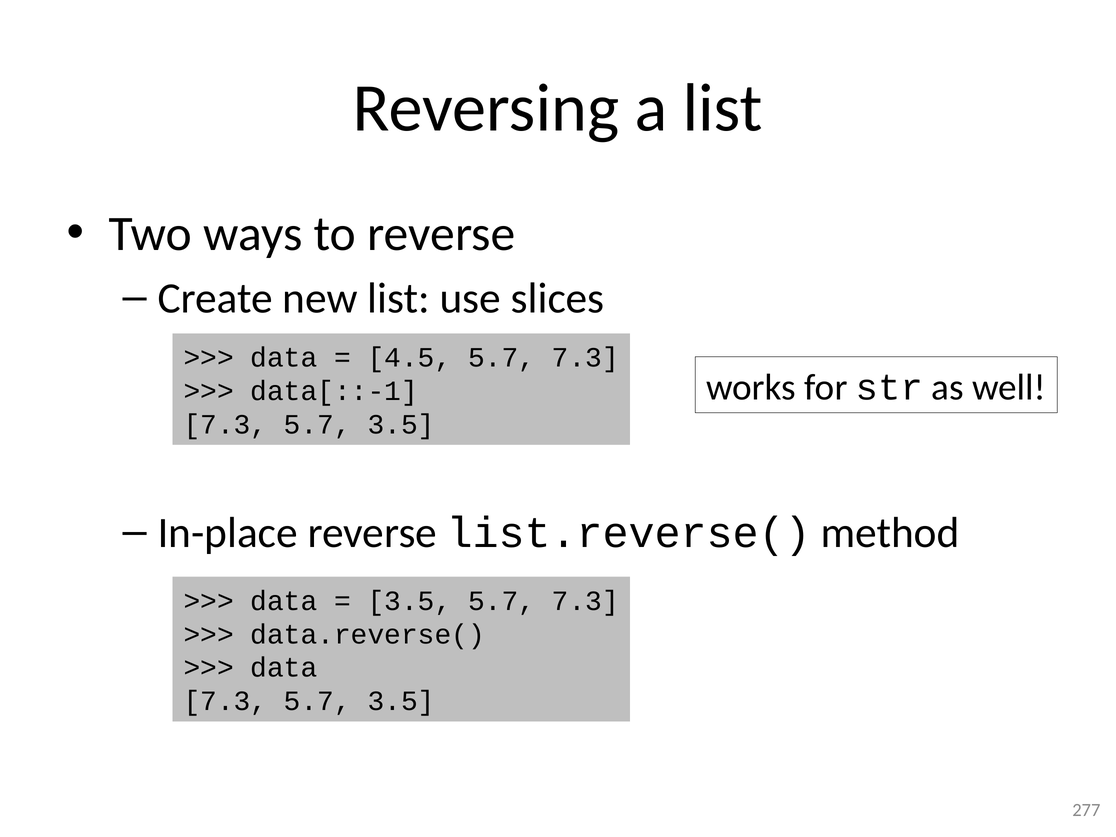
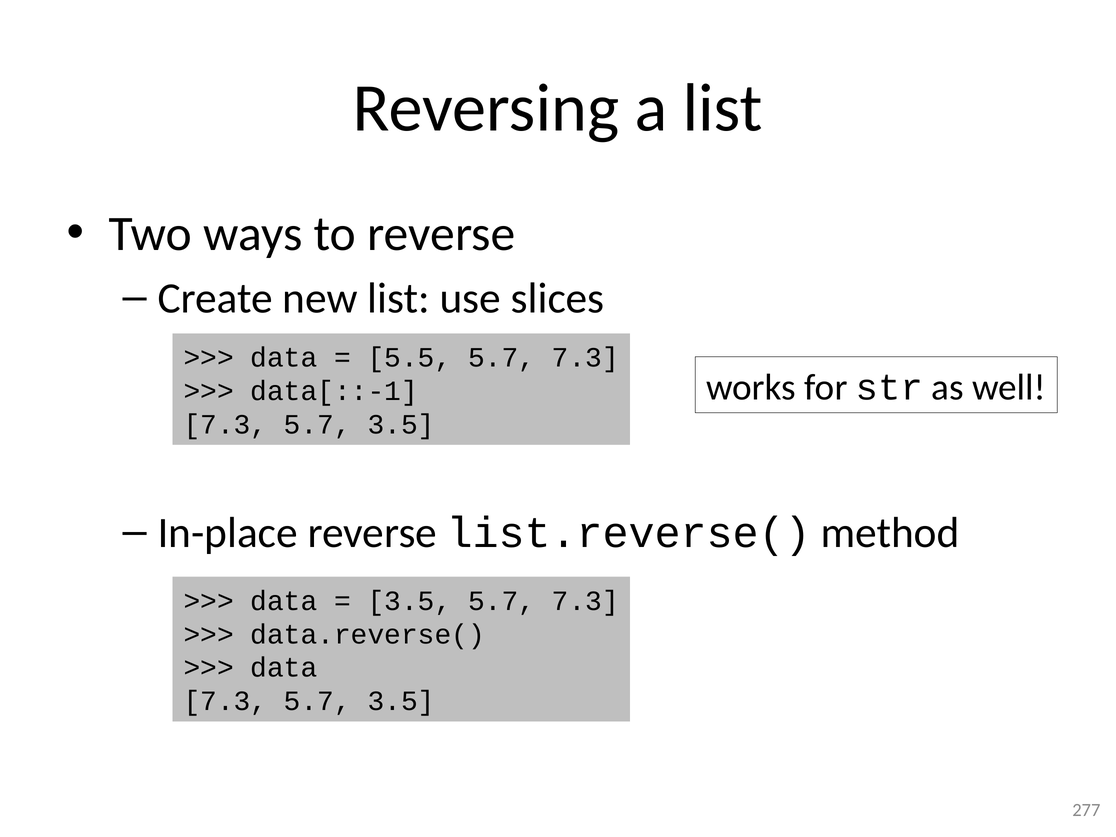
4.5: 4.5 -> 5.5 (410, 358)
